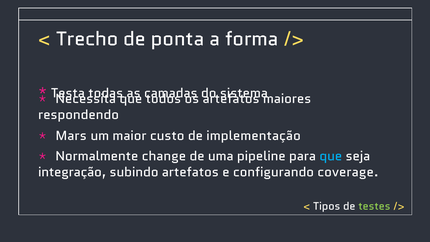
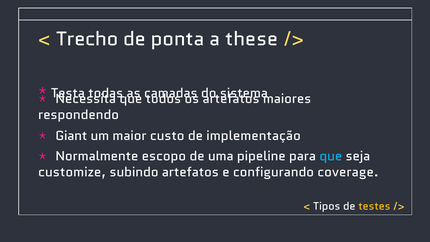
forma: forma -> these (252, 39)
Mars: Mars -> Giant (71, 136)
change: change -> escopo (164, 156)
integração: integração -> customize (72, 172)
testes colour: light green -> yellow (374, 206)
